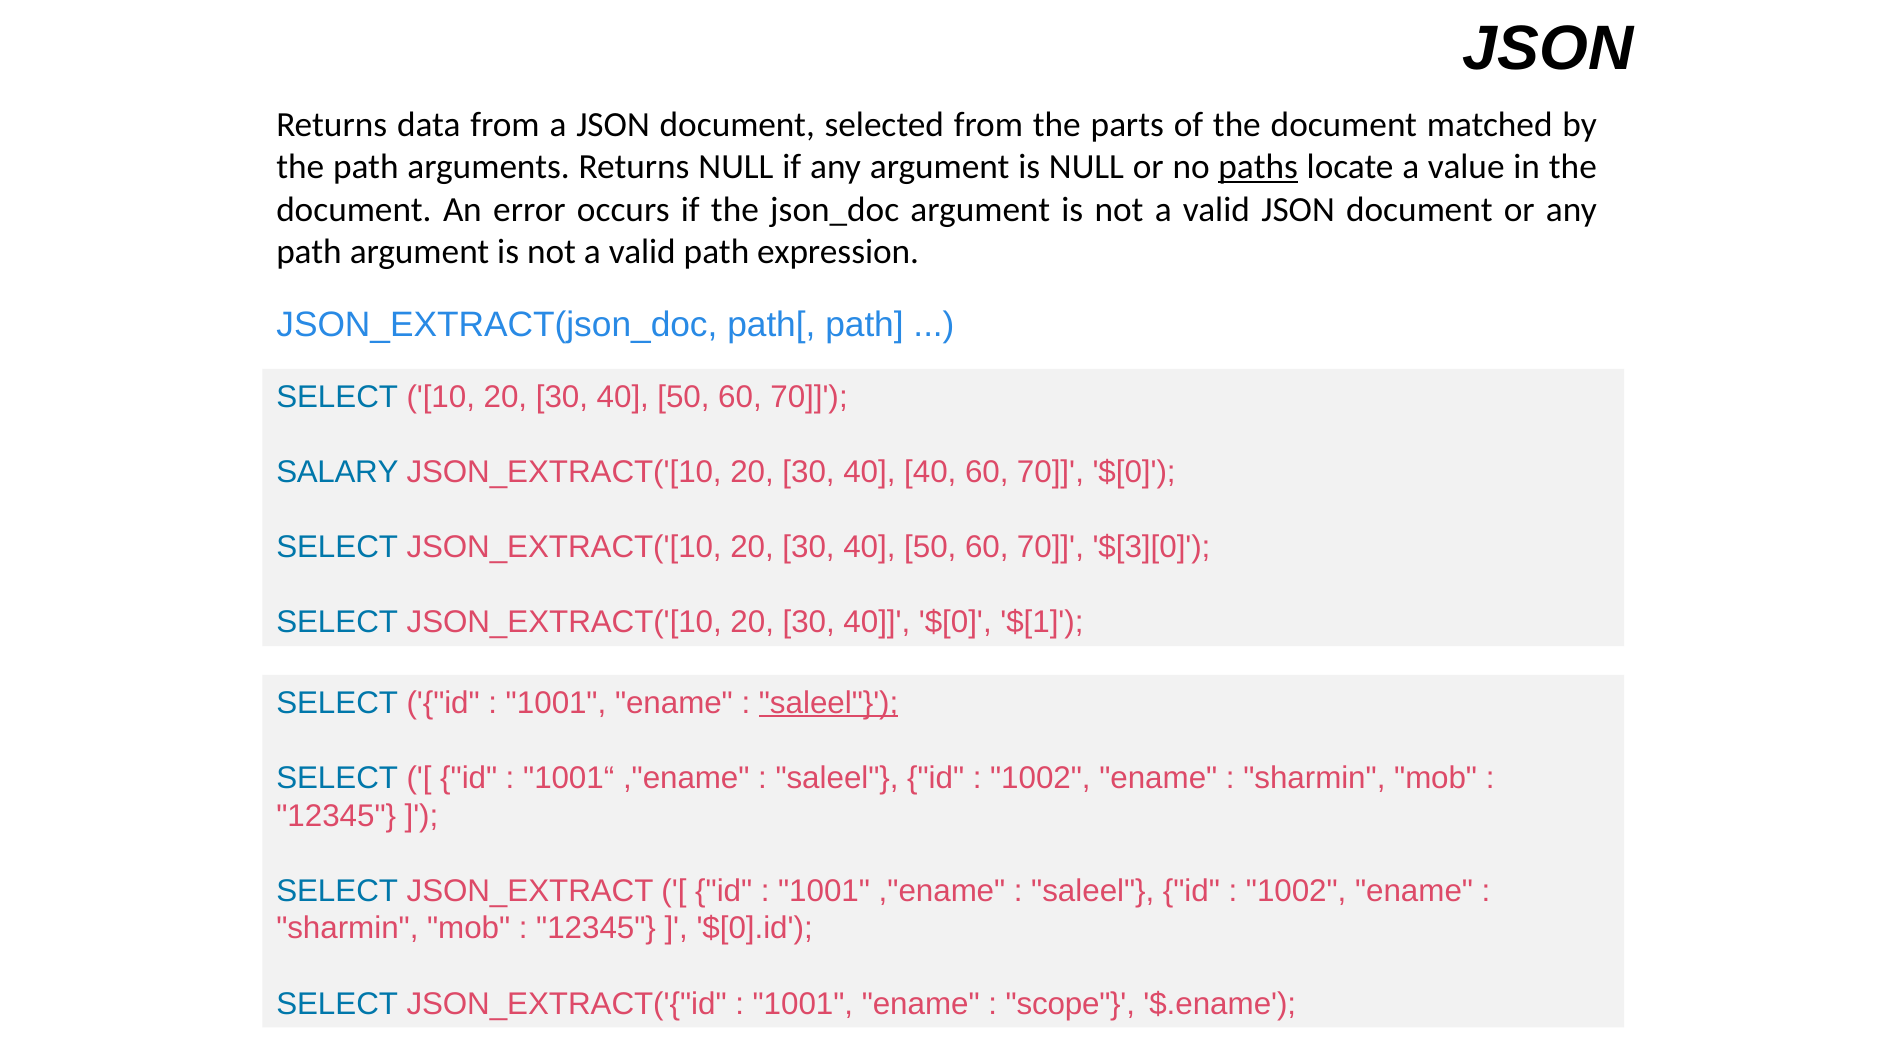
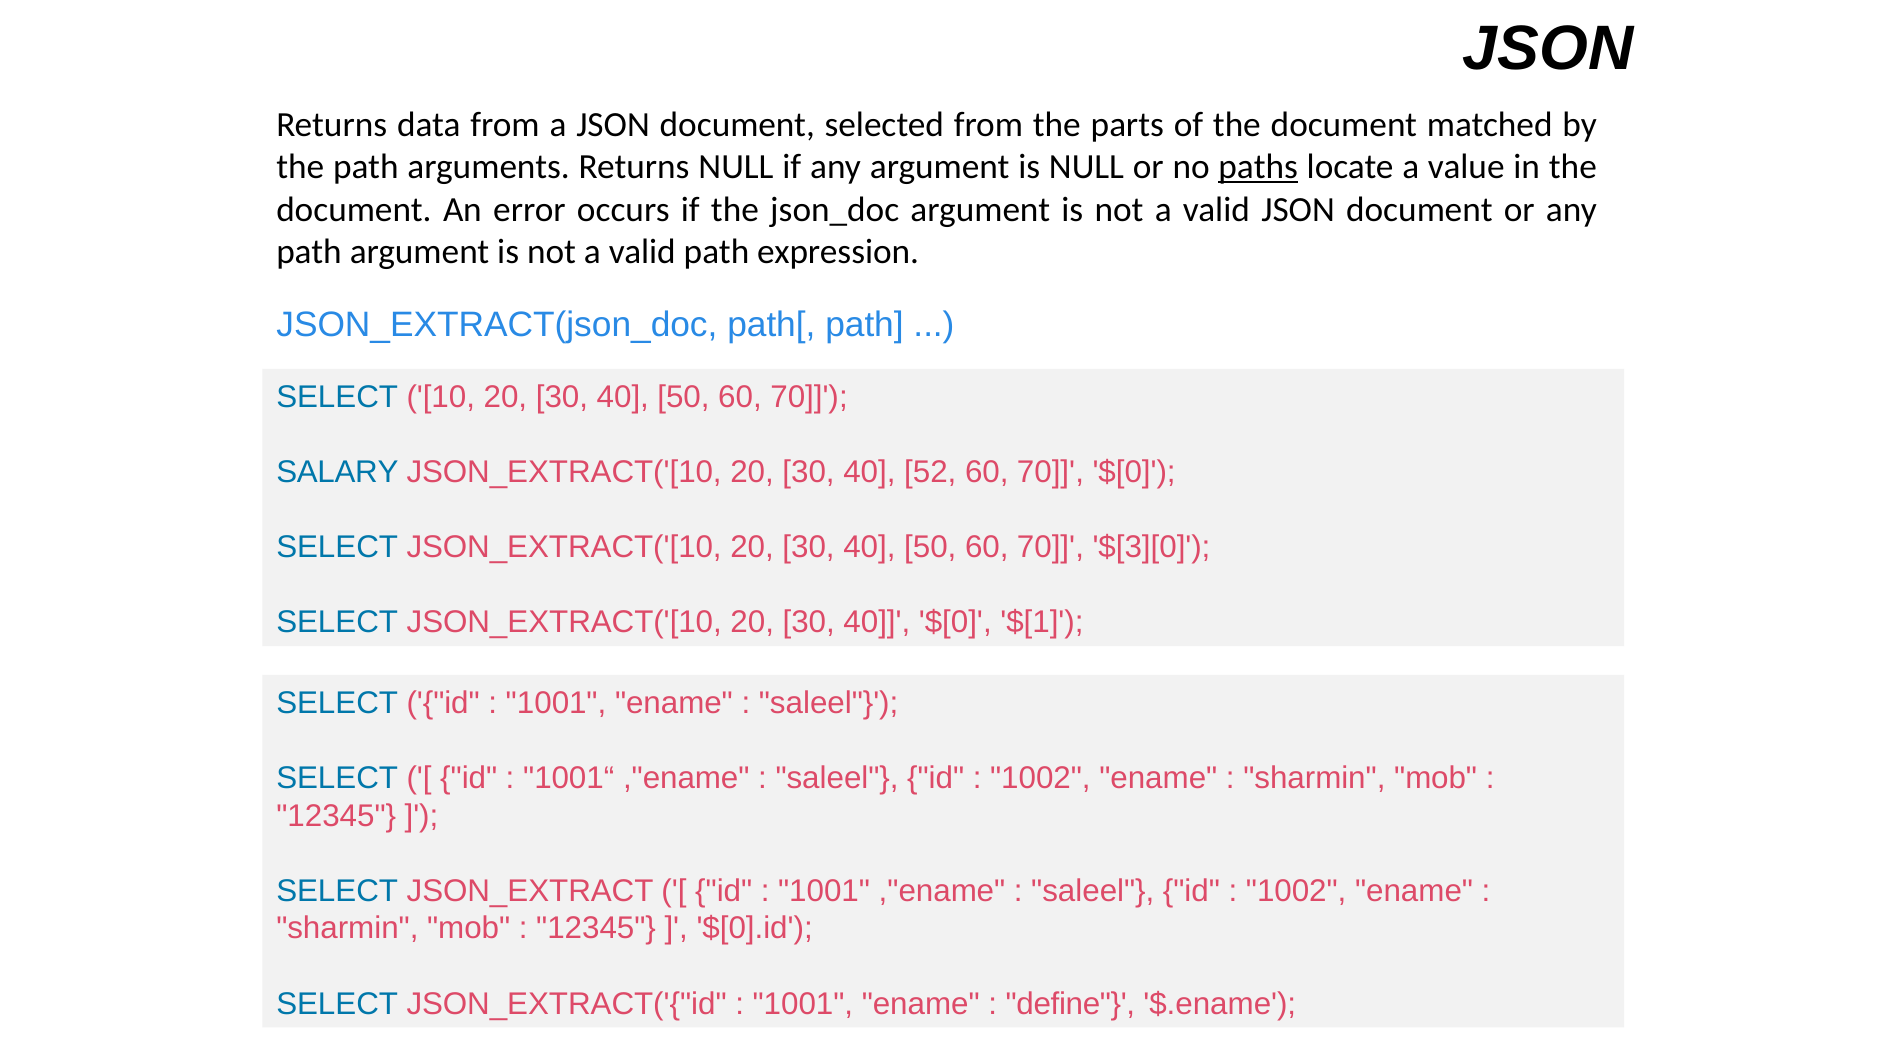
40 40: 40 -> 52 (930, 472)
saleel underline: present -> none (829, 703)
scope: scope -> define (1070, 1004)
